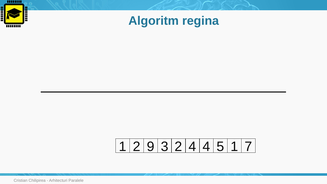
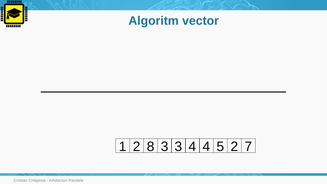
regina: regina -> vector (201, 21)
9: 9 -> 8 (151, 147)
3 2: 2 -> 3 (179, 147)
4 1: 1 -> 2 (234, 147)
